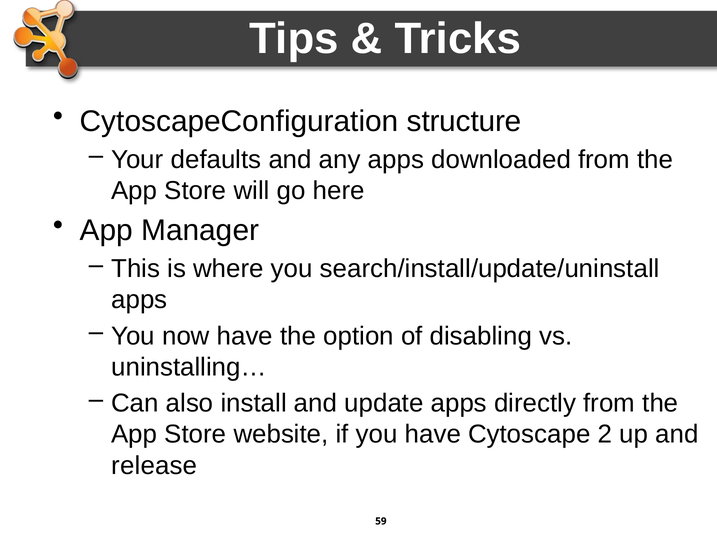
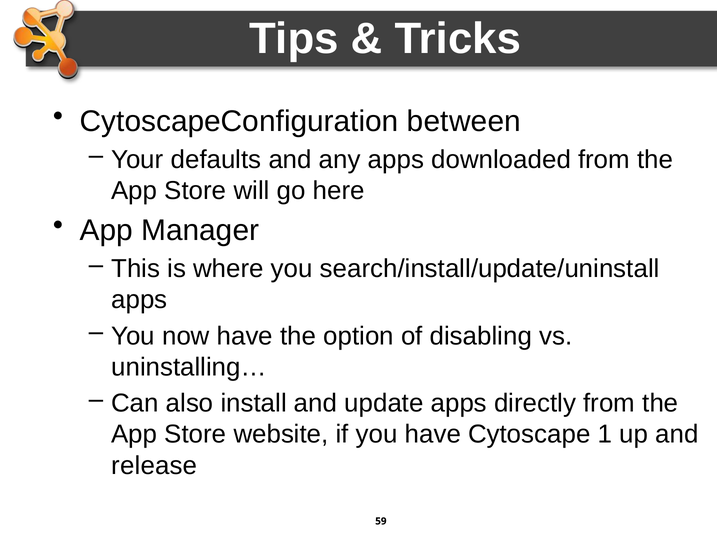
structure: structure -> between (464, 121)
2: 2 -> 1 (605, 434)
